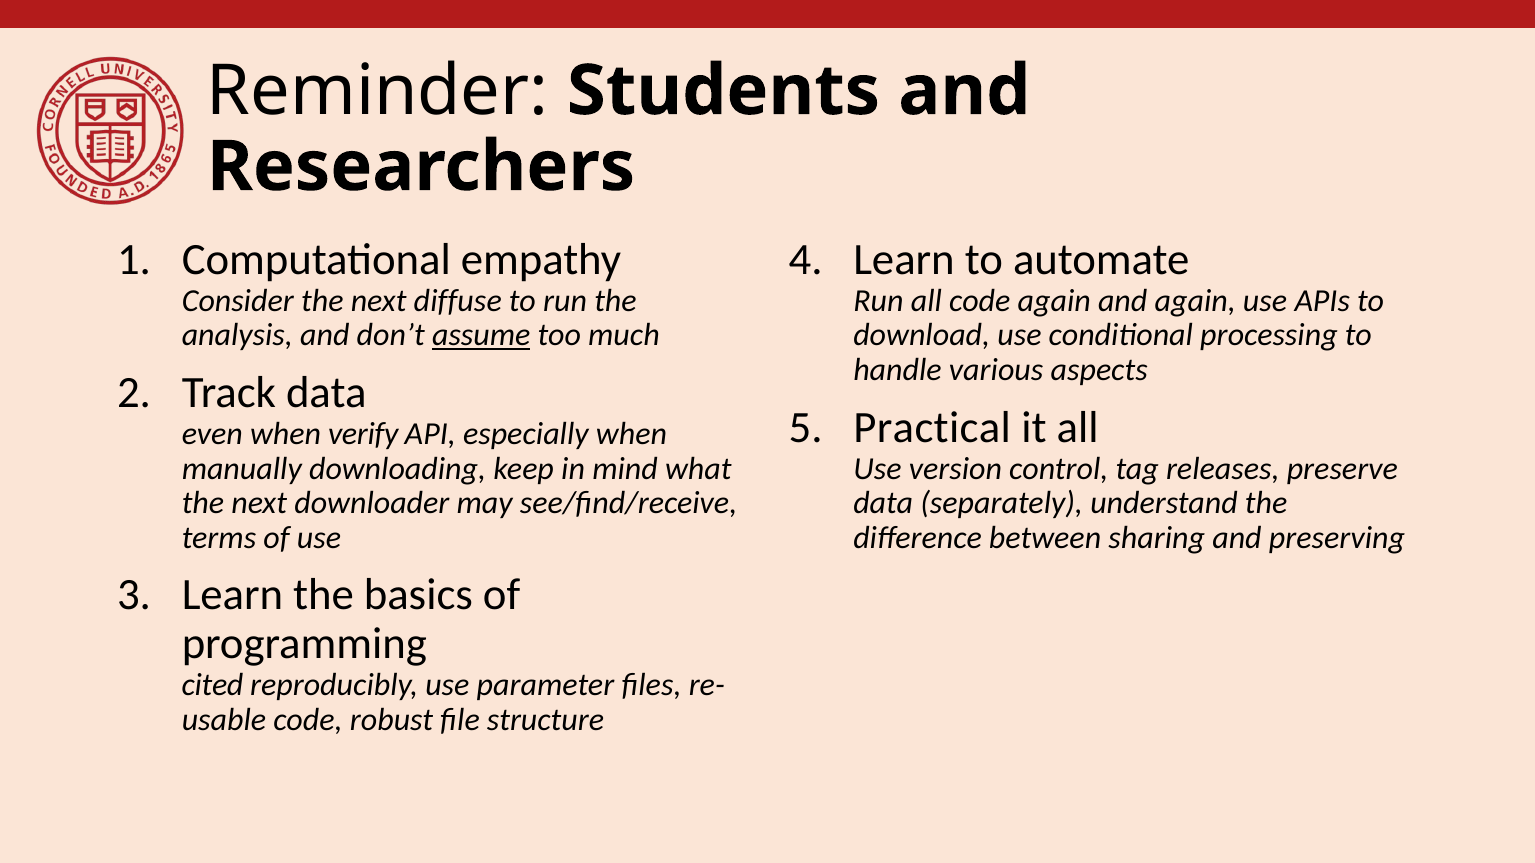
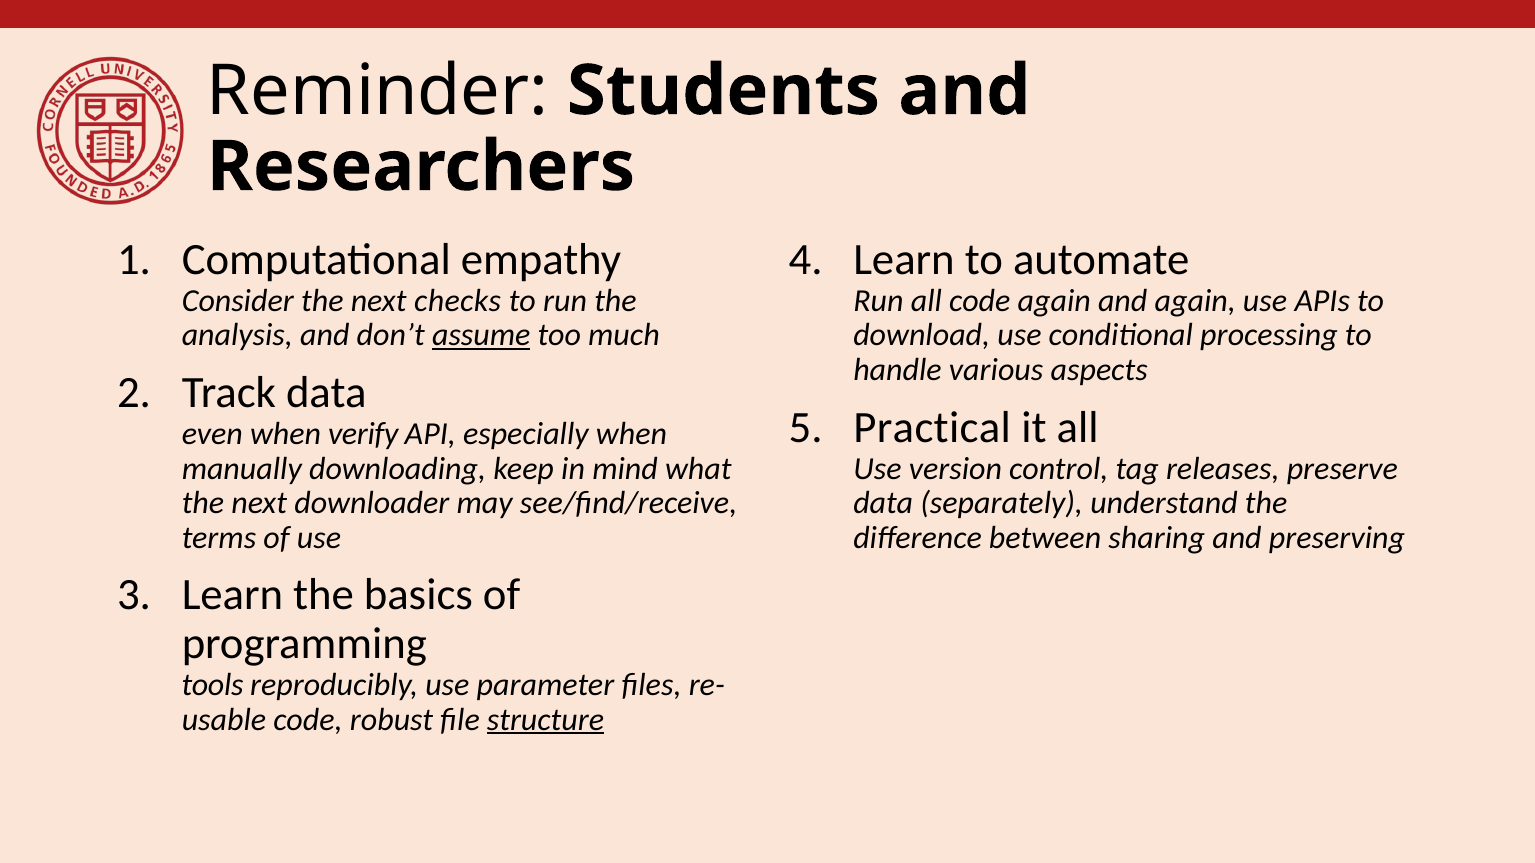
diffuse: diffuse -> checks (458, 301)
cited: cited -> tools (213, 685)
structure underline: none -> present (545, 720)
